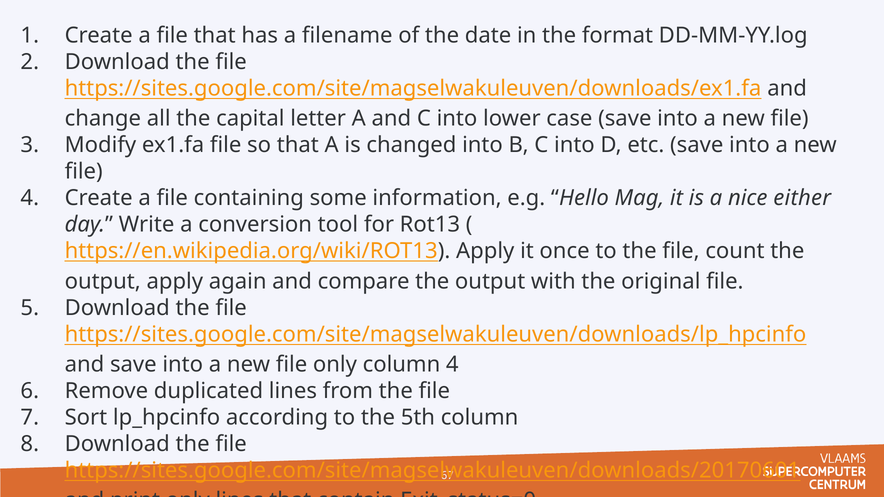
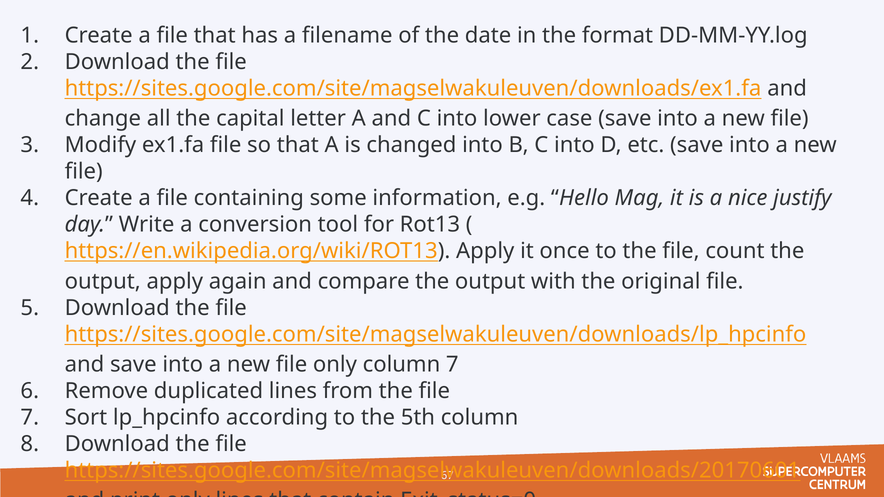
either: either -> justify (802, 198)
column 4: 4 -> 7 (452, 365)
